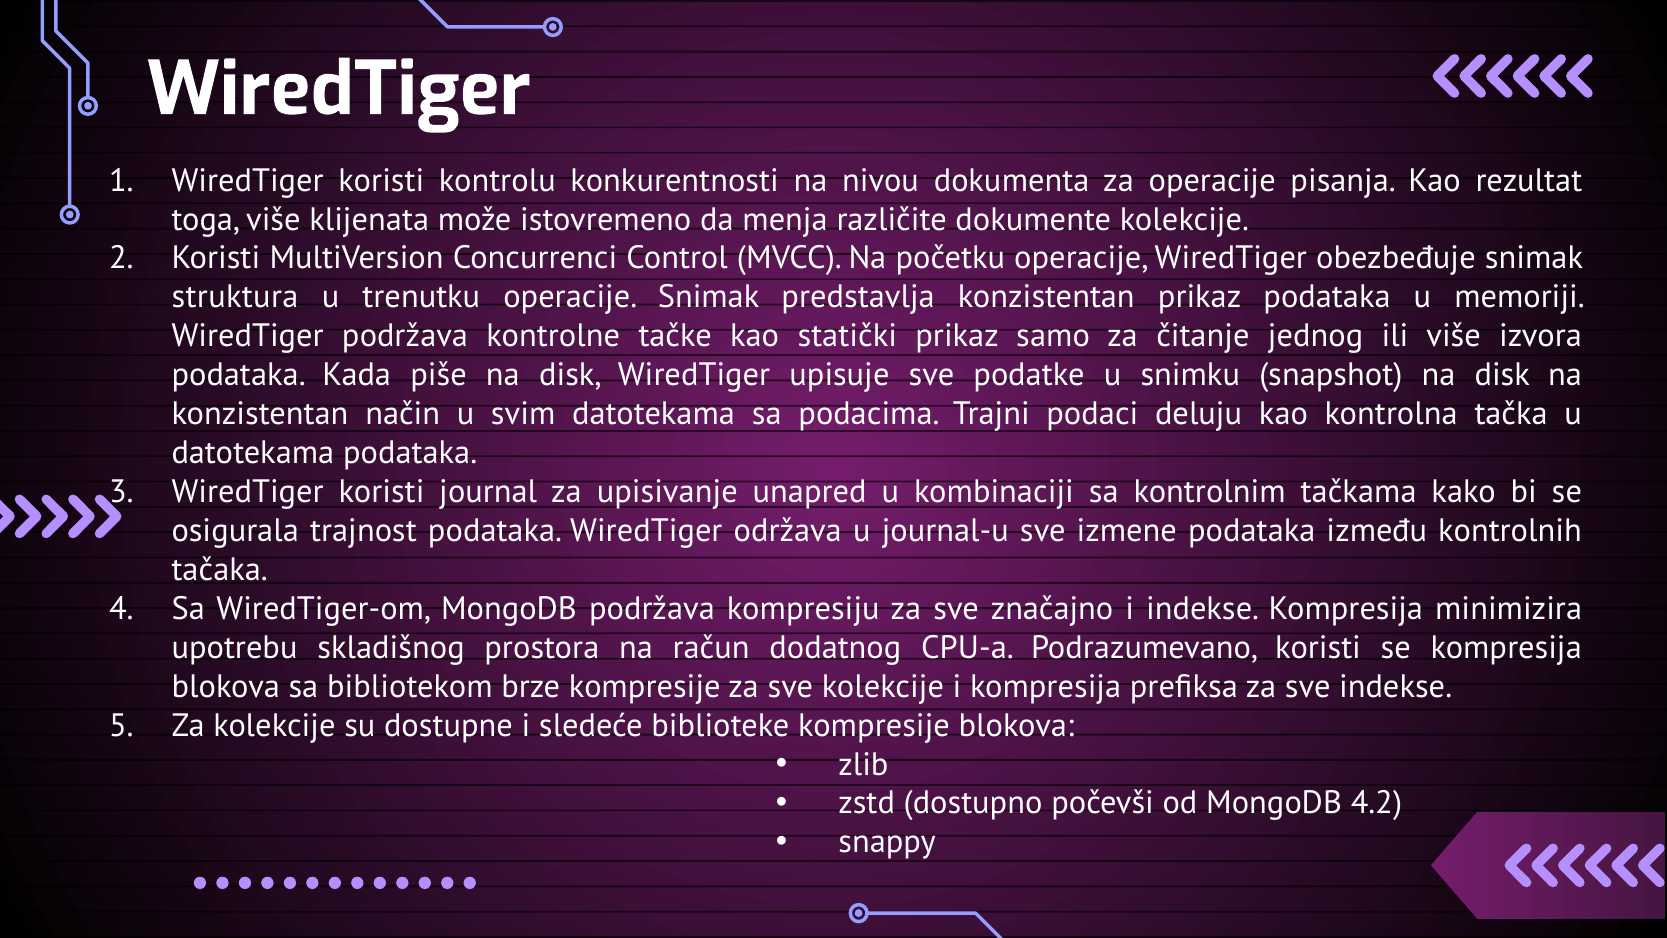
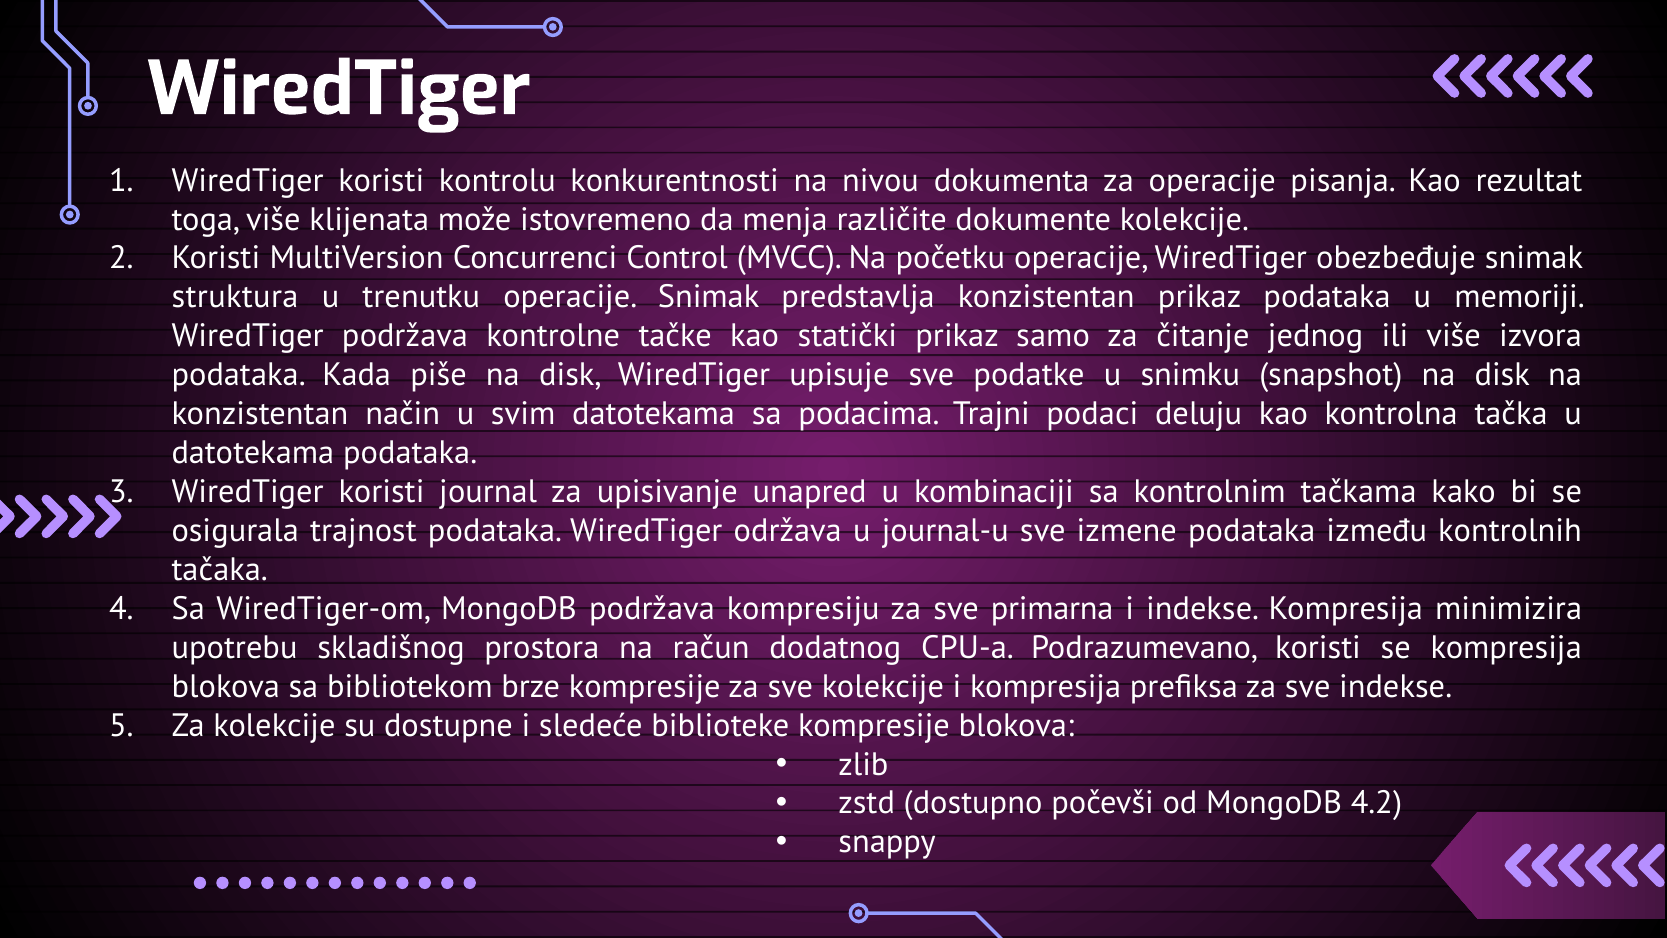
značajno: značajno -> primarna (1052, 608)
